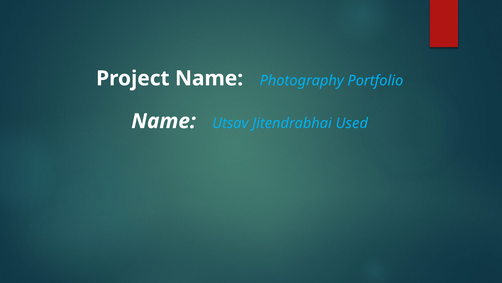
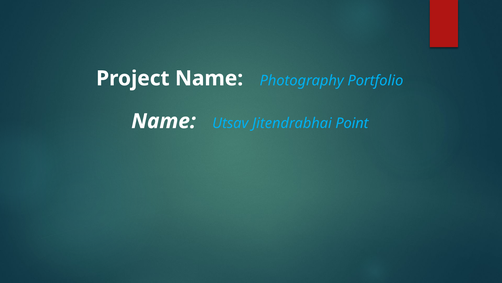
Used: Used -> Point (352, 123)
